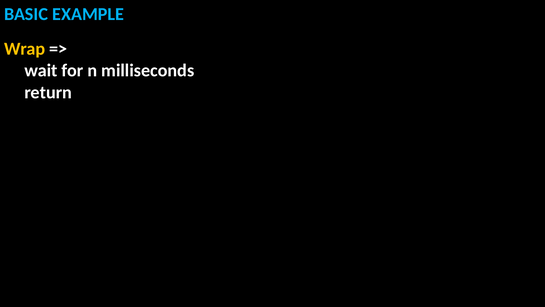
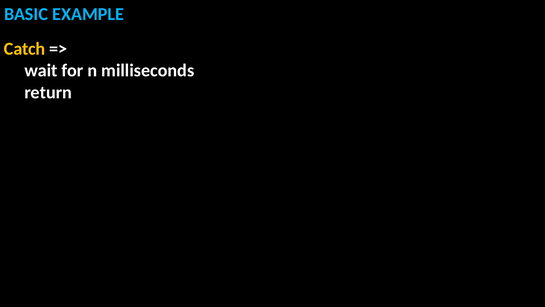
Wrap: Wrap -> Catch (25, 49)
